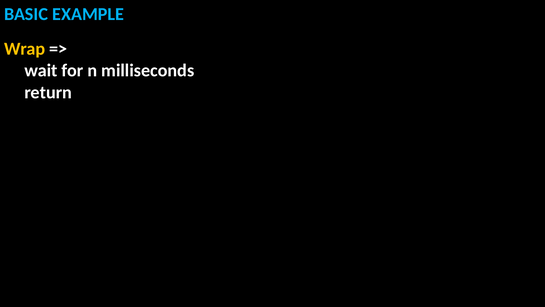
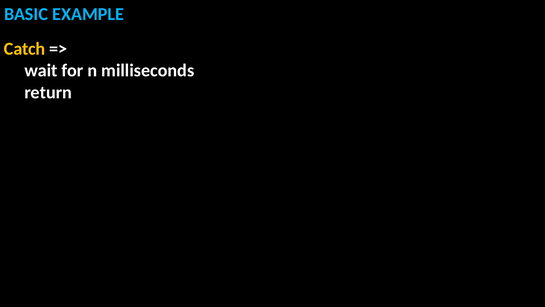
Wrap: Wrap -> Catch (25, 49)
